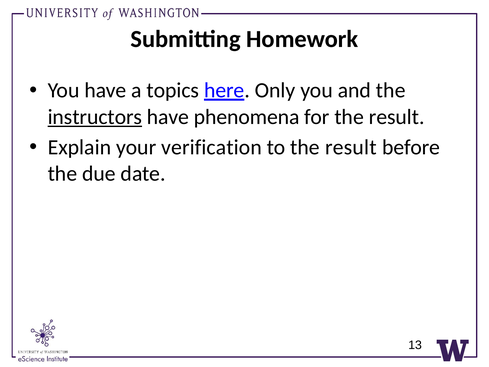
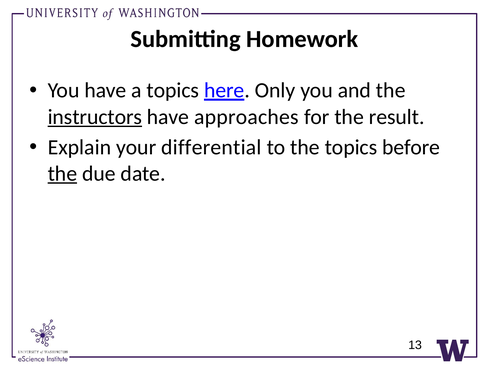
phenomena: phenomena -> approaches (246, 117)
verification: verification -> differential (211, 147)
to the result: result -> topics (351, 147)
the underline: none -> present (62, 173)
